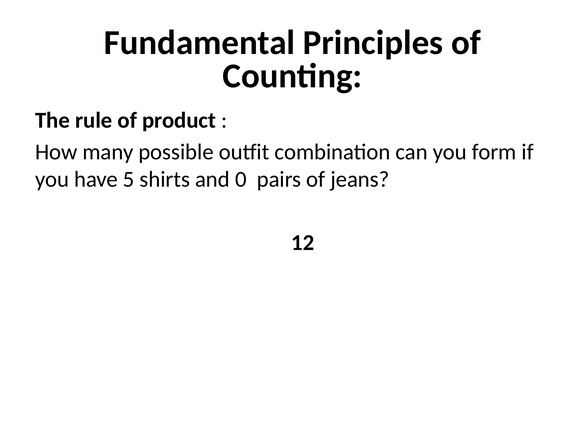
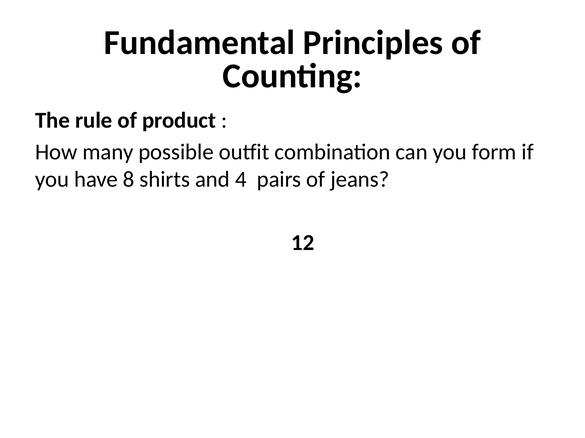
5: 5 -> 8 (129, 180)
0: 0 -> 4 (241, 180)
